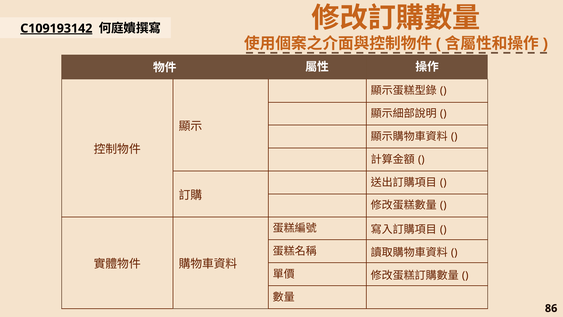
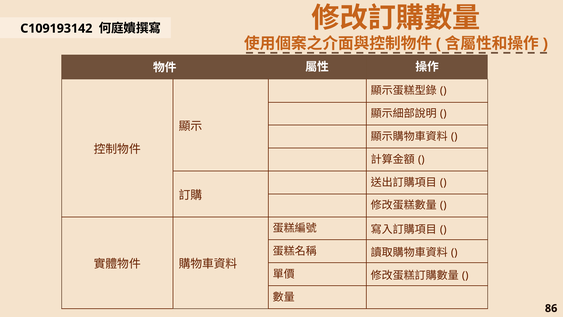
C109193142 underline: present -> none (56, 28)
